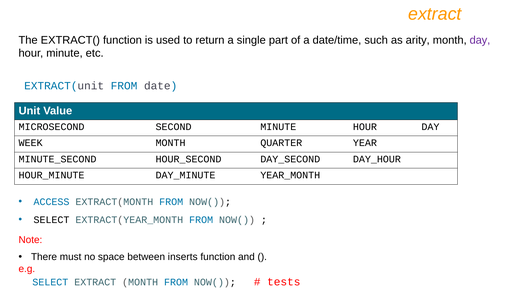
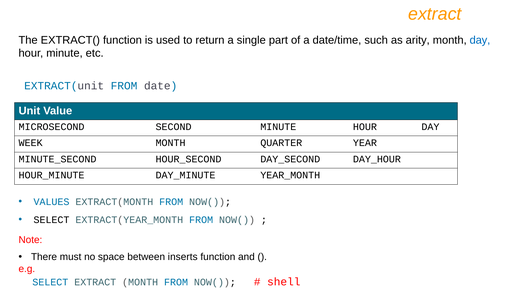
day colour: purple -> blue (480, 40)
ACCESS: ACCESS -> VALUES (51, 202)
tests: tests -> shell (284, 282)
